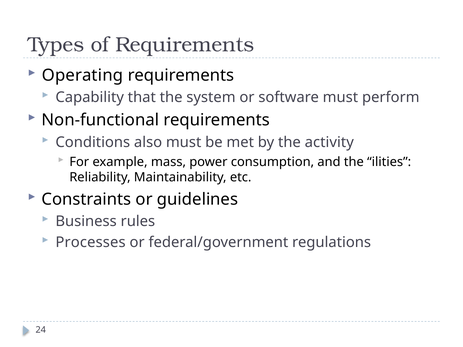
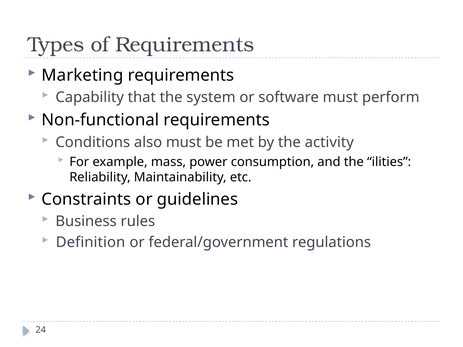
Operating: Operating -> Marketing (82, 75)
Processes: Processes -> Definition (91, 242)
